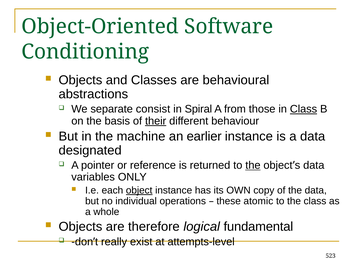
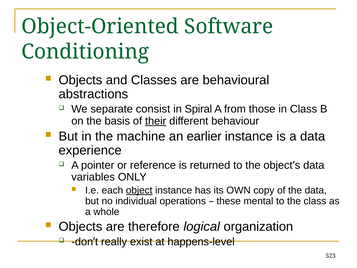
Class underline: present -> none (304, 109)
designated: designated -> experience (90, 150)
the underline: present -> none (253, 165)
atomic: atomic -> mental (258, 201)
fundamental: fundamental -> organization (258, 226)
attempts-level: attempts-level -> happens-level (201, 241)
